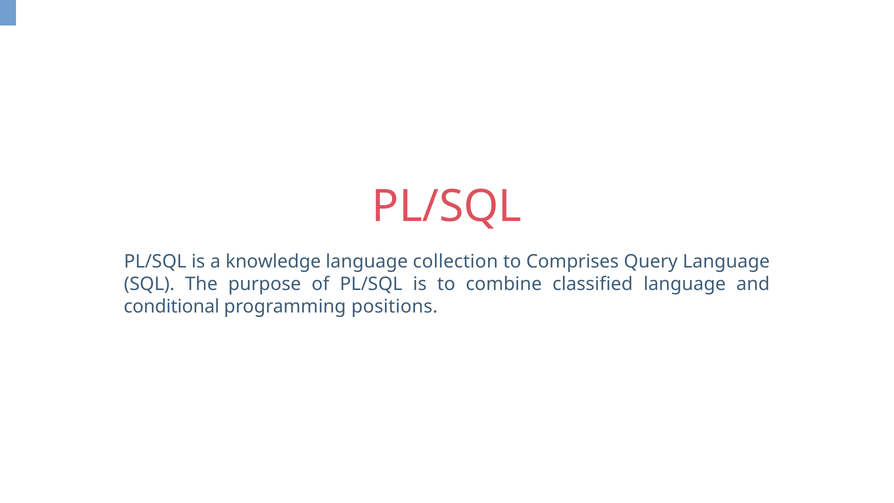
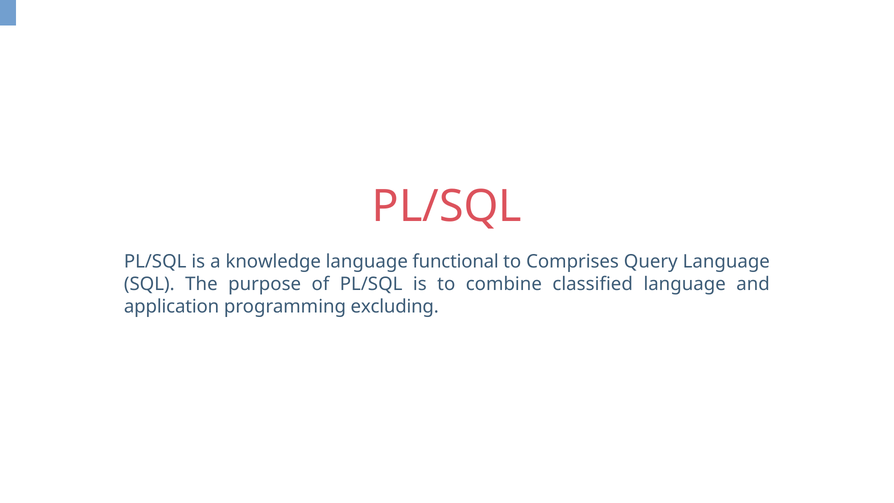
collection: collection -> functional (456, 262)
conditional: conditional -> application (172, 306)
positions: positions -> excluding (395, 306)
